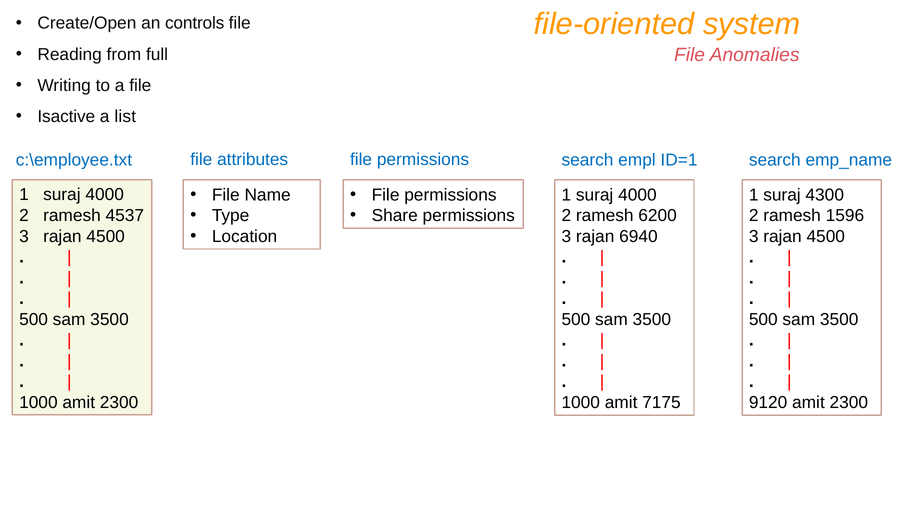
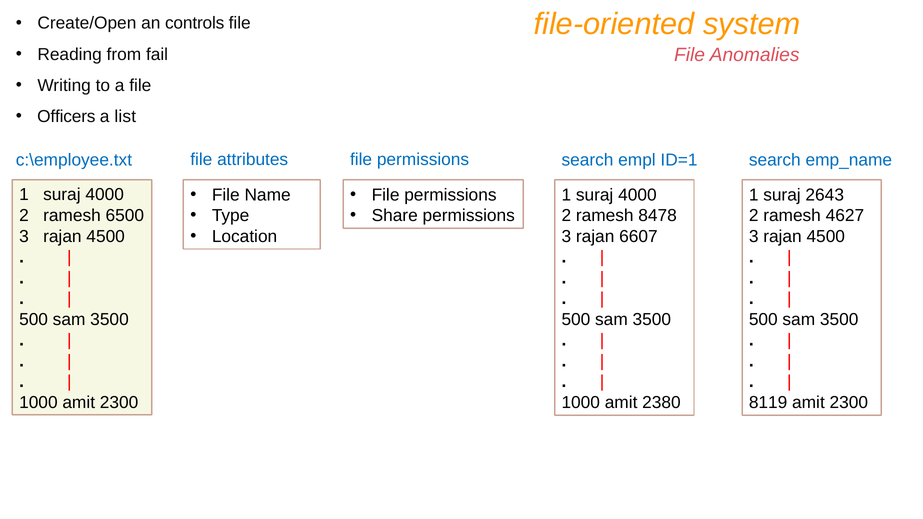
full: full -> fail (157, 54)
Isactive: Isactive -> Officers (66, 117)
4300: 4300 -> 2643 (825, 195)
4537: 4537 -> 6500 (125, 216)
6200: 6200 -> 8478 (658, 216)
1596: 1596 -> 4627 (845, 216)
6940: 6940 -> 6607 (638, 237)
7175: 7175 -> 2380 (661, 403)
9120: 9120 -> 8119 (768, 403)
